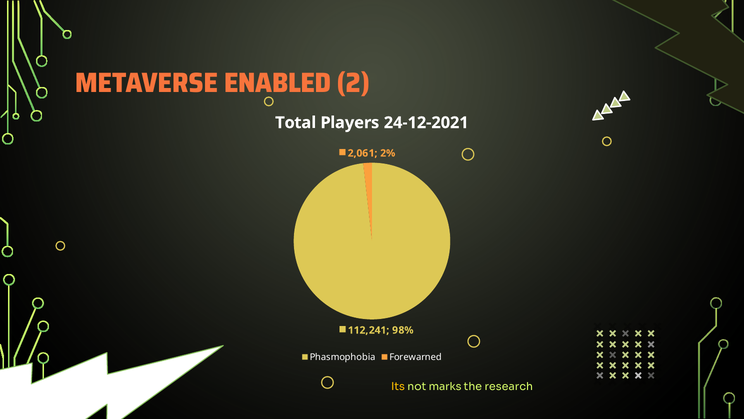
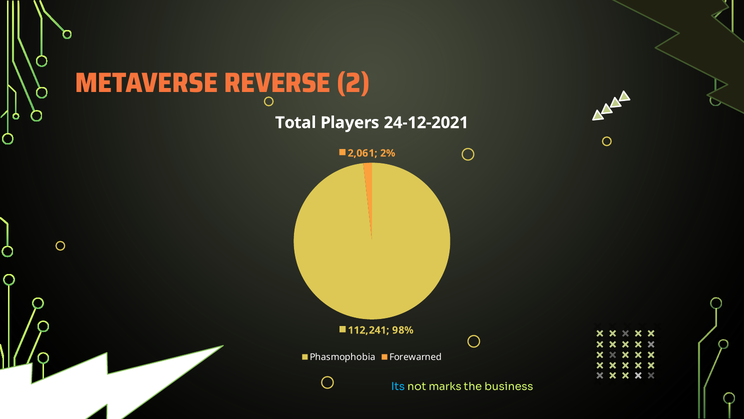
ENABLED: ENABLED -> REVERSE (278, 83)
Its colour: yellow -> light blue (398, 386)
research: research -> business (509, 386)
